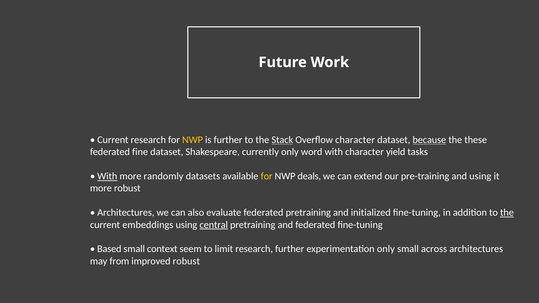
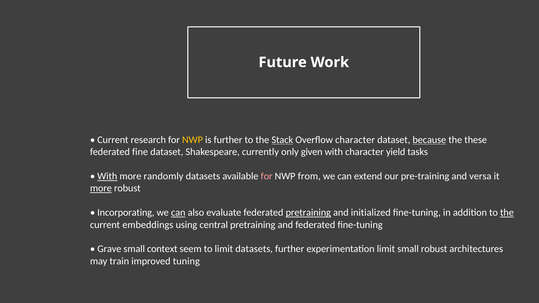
word: word -> given (312, 152)
for colour: yellow -> pink (267, 176)
deals: deals -> from (309, 176)
and using: using -> versa (480, 176)
more underline: none -> present (101, 188)
Architectures: Architectures -> Incorporating (126, 213)
can underline: none -> present (178, 213)
pretraining underline: none -> present (308, 213)
central underline: present -> none (214, 225)
Based: Based -> Grave (109, 249)
limit research: research -> datasets (254, 249)
experimentation only: only -> limit (386, 249)
small across: across -> robust (434, 249)
from: from -> train (119, 261)
improved robust: robust -> tuning (186, 261)
